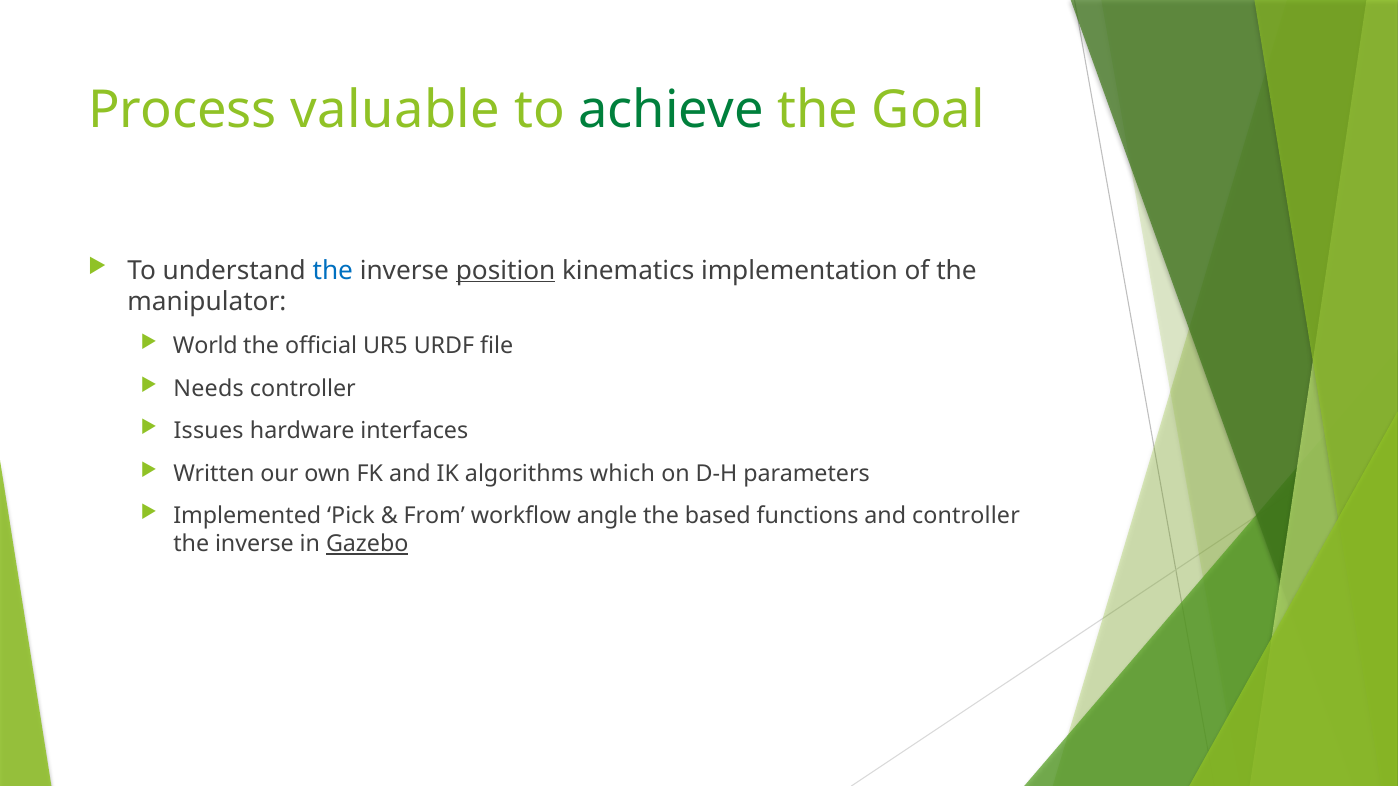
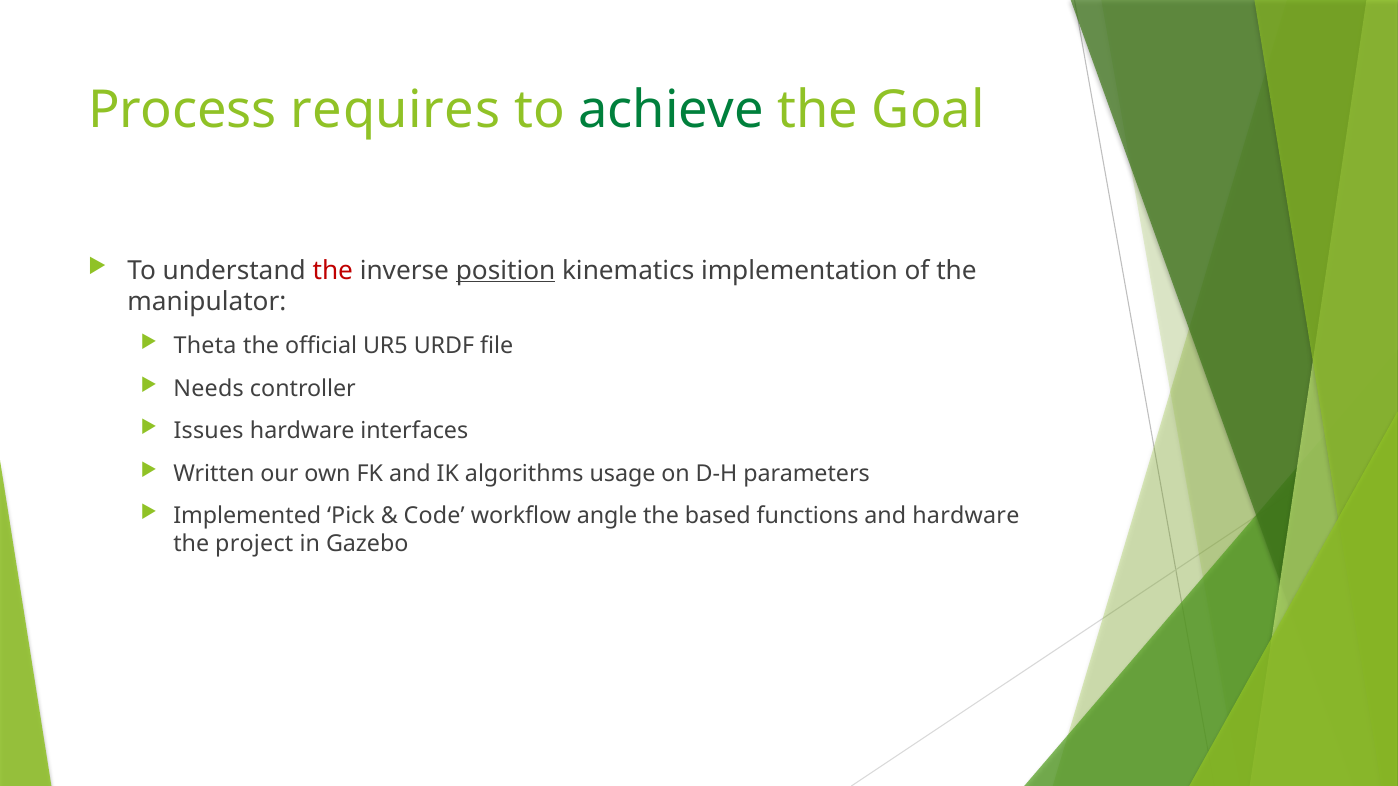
valuable: valuable -> requires (395, 110)
the colour: blue -> red (333, 271)
World: World -> Theta (205, 346)
which: which -> usage (622, 474)
From: From -> Code (434, 516)
and controller: controller -> hardware (966, 516)
inverse: inverse -> project (254, 544)
Gazebo underline: present -> none (367, 544)
